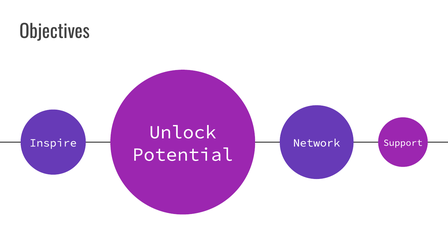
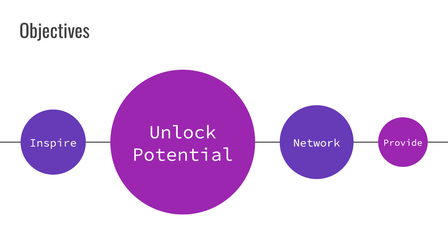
Support: Support -> Provide (403, 143)
